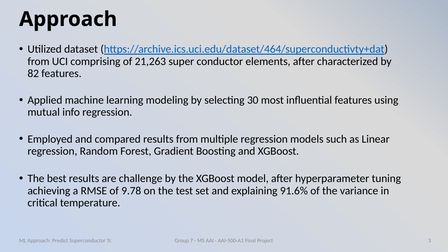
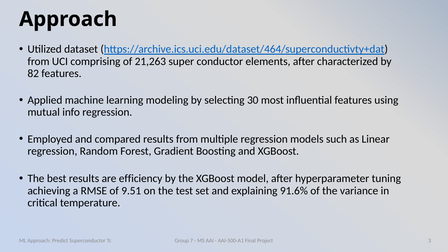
challenge: challenge -> efficiency (141, 179)
9.78: 9.78 -> 9.51 (131, 191)
